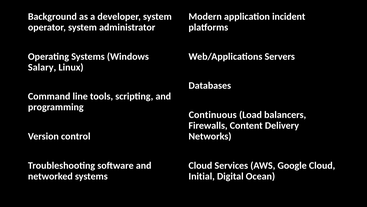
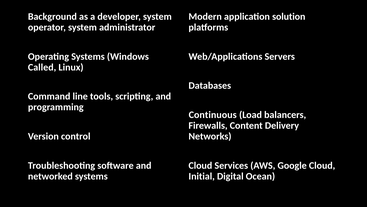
incident: incident -> solution (289, 17)
Salary: Salary -> Called (42, 67)
